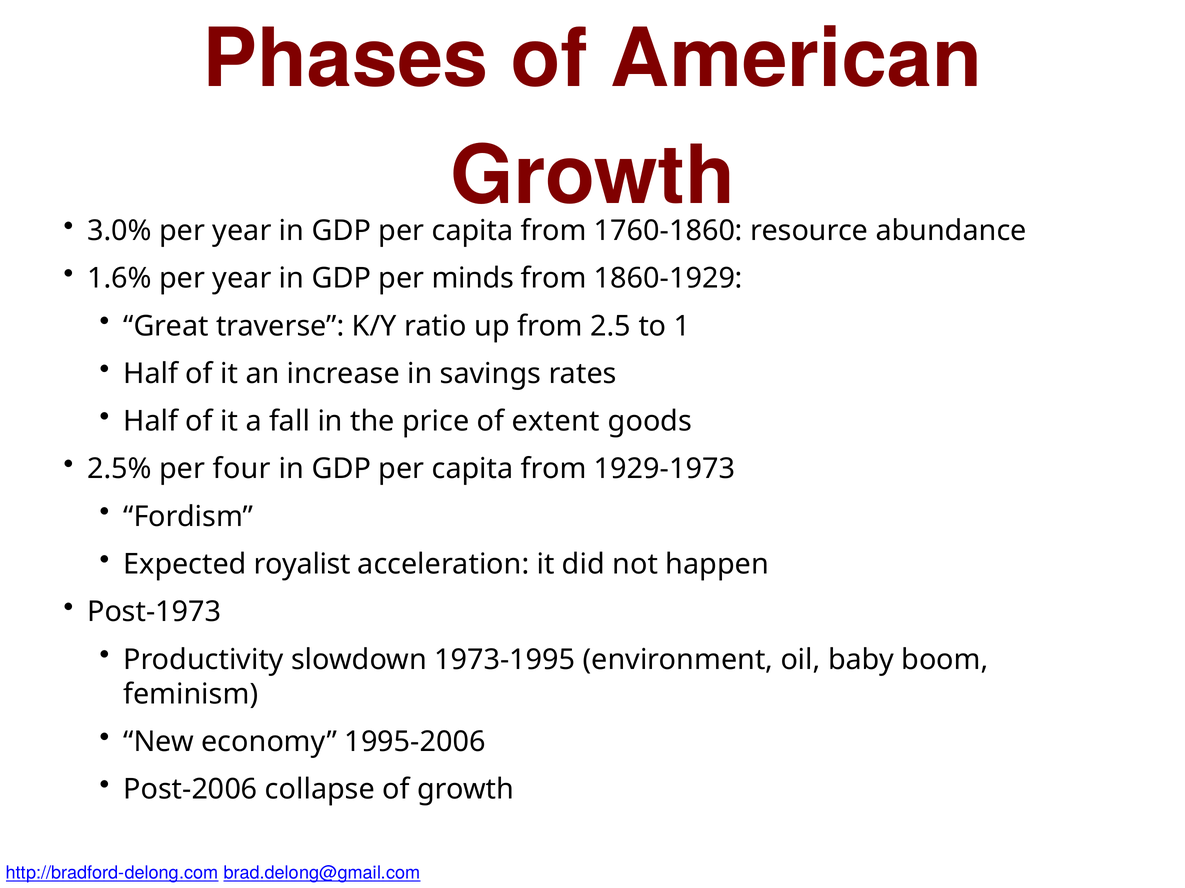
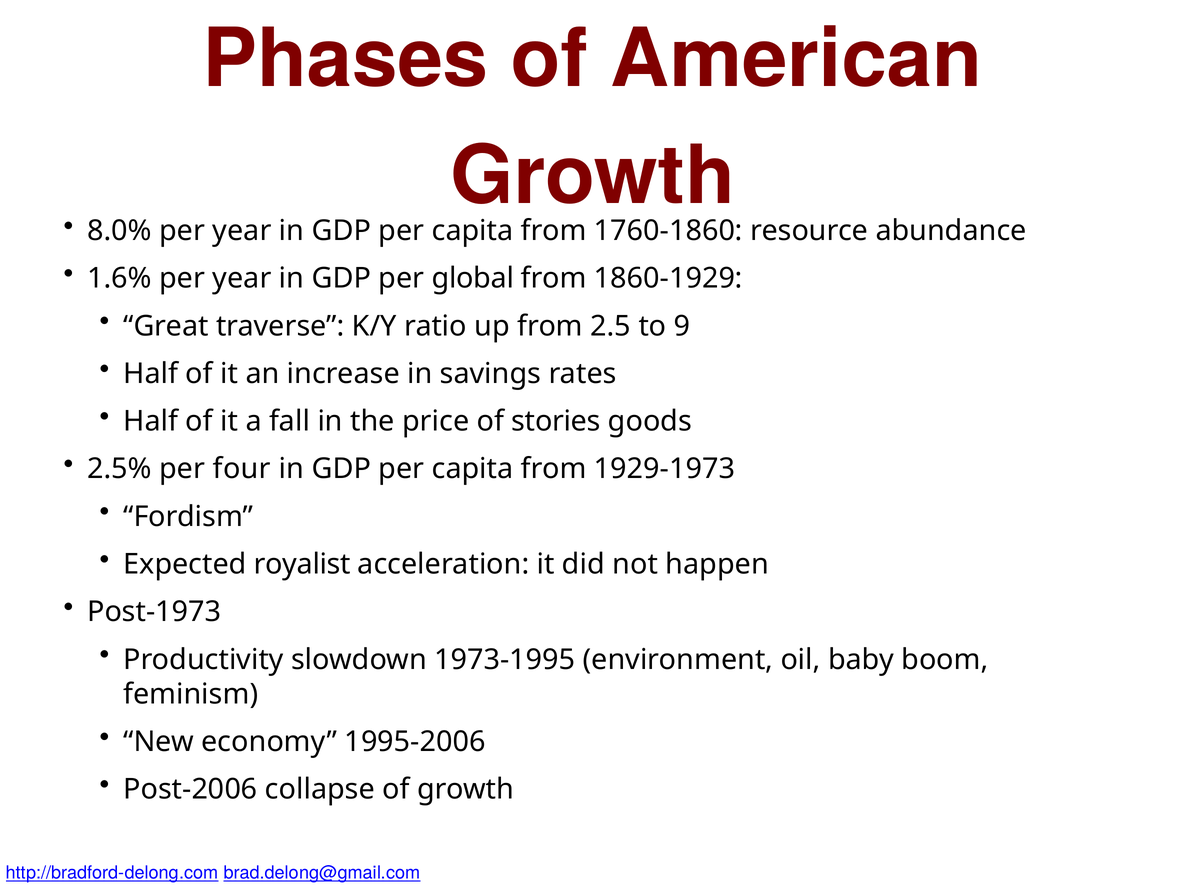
3.0%: 3.0% -> 8.0% (120, 231)
minds: minds -> global (473, 279)
1: 1 -> 9 (682, 326)
extent: extent -> stories (556, 422)
